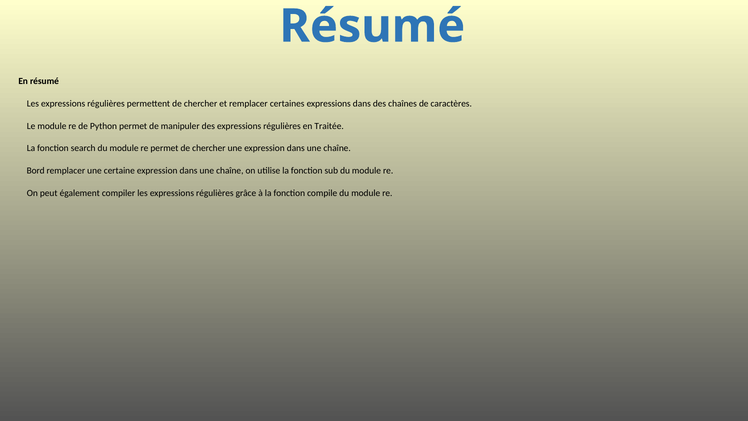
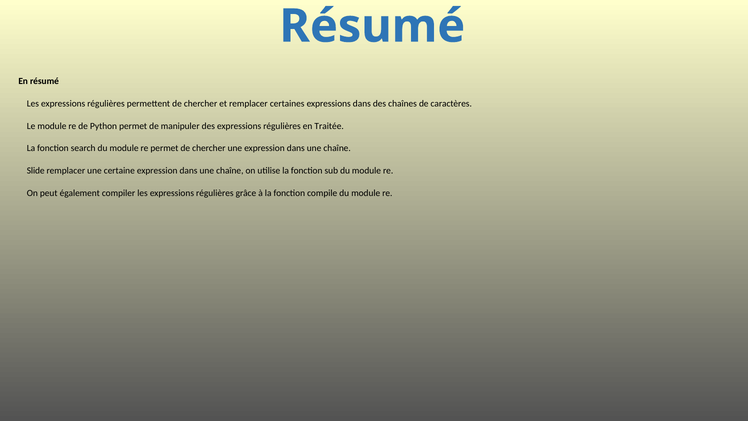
Bord: Bord -> Slide (36, 171)
